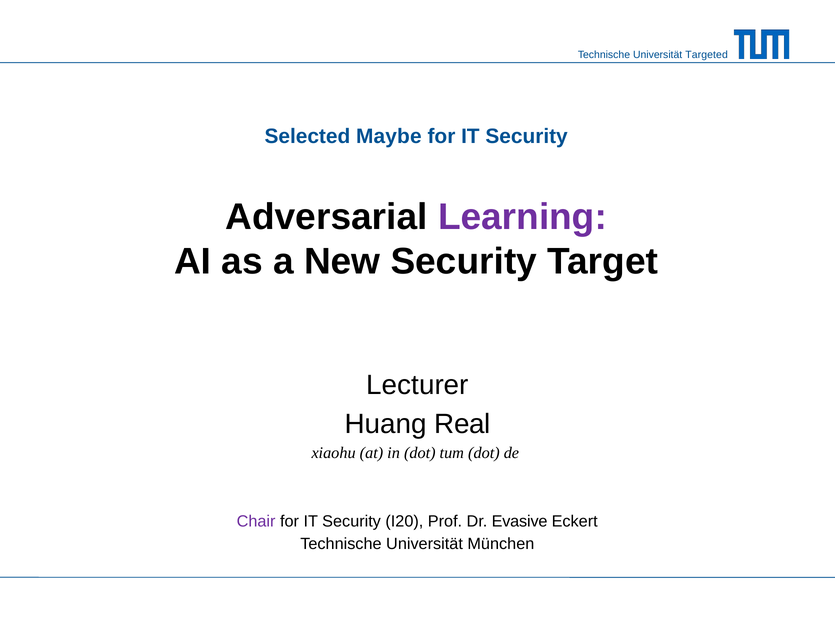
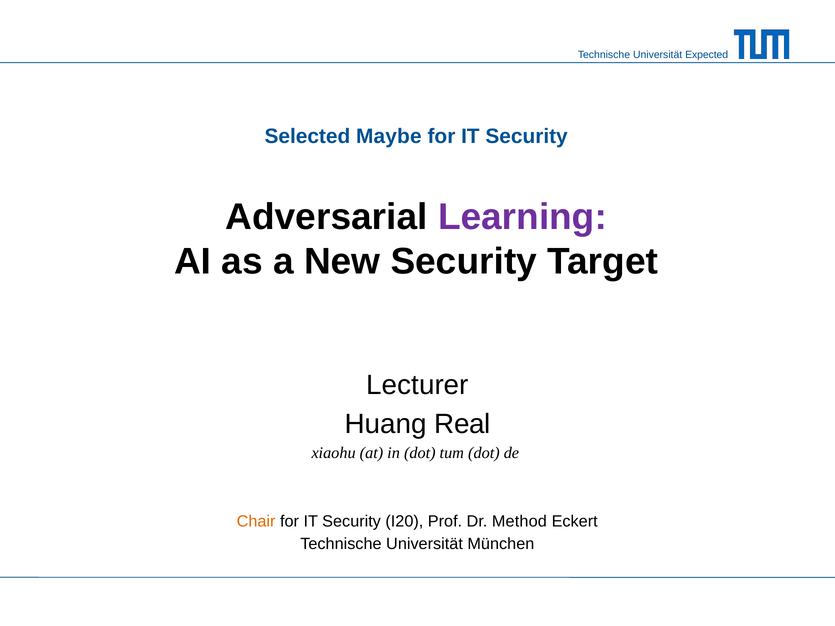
Targeted: Targeted -> Expected (707, 55)
Chair colour: purple -> orange (256, 521)
Evasive: Evasive -> Method (519, 521)
